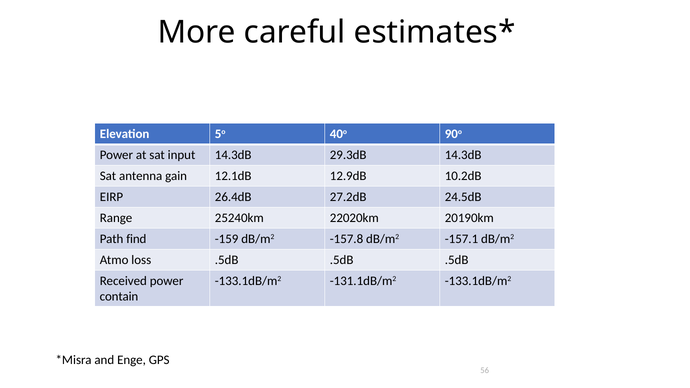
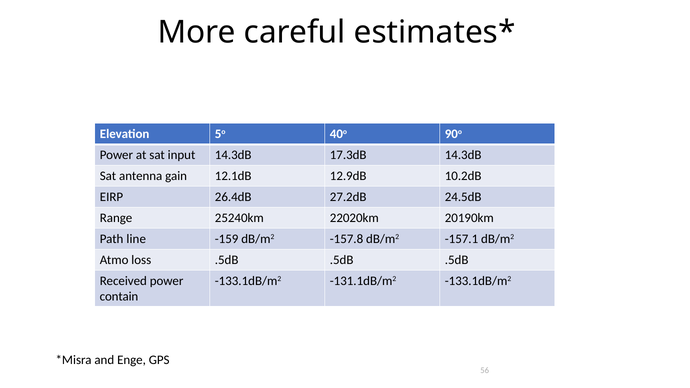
29.3dB: 29.3dB -> 17.3dB (348, 155)
find: find -> line (136, 239)
